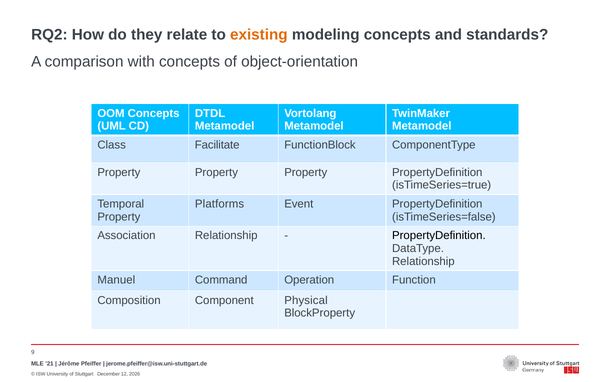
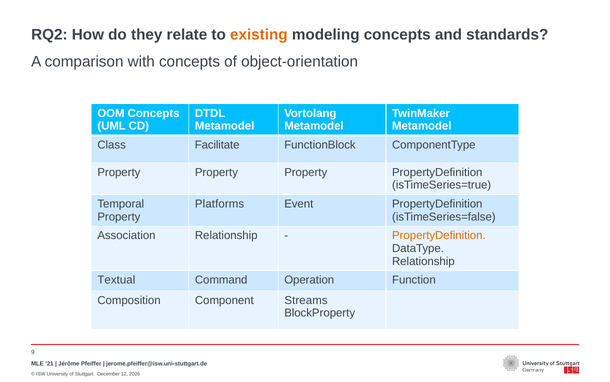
PropertyDefinition colour: black -> orange (439, 235)
Manuel: Manuel -> Textual (116, 280)
Physical: Physical -> Streams (306, 300)
